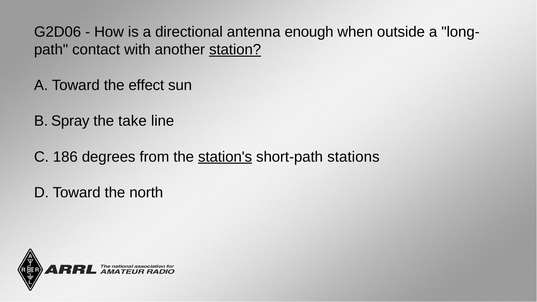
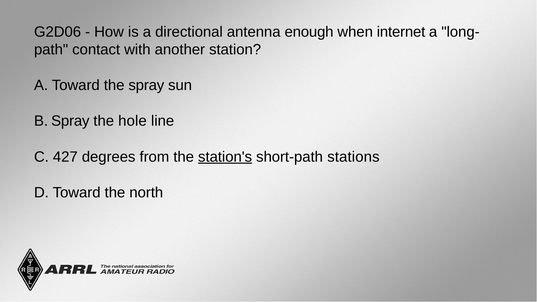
outside: outside -> internet (401, 32)
station underline: present -> none (235, 50)
the effect: effect -> spray (146, 85)
take: take -> hole (132, 121)
186: 186 -> 427 (65, 157)
